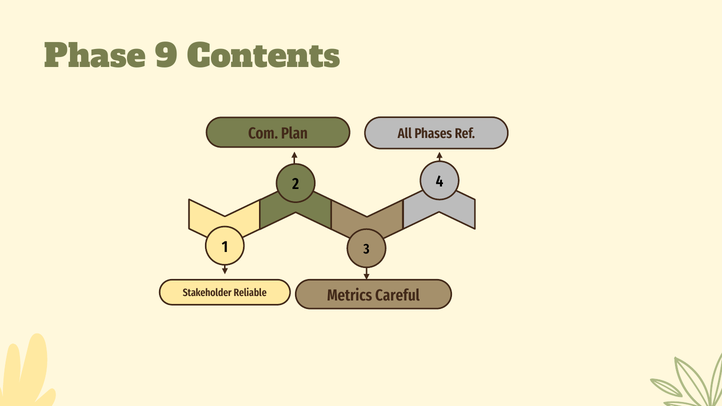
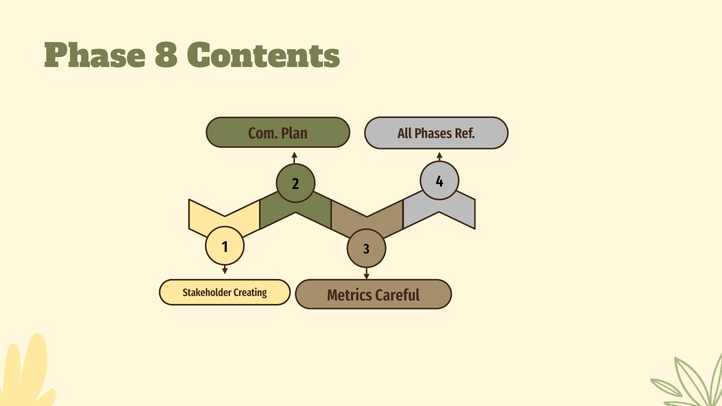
9: 9 -> 8 (167, 57)
Reliable: Reliable -> Creating (250, 293)
